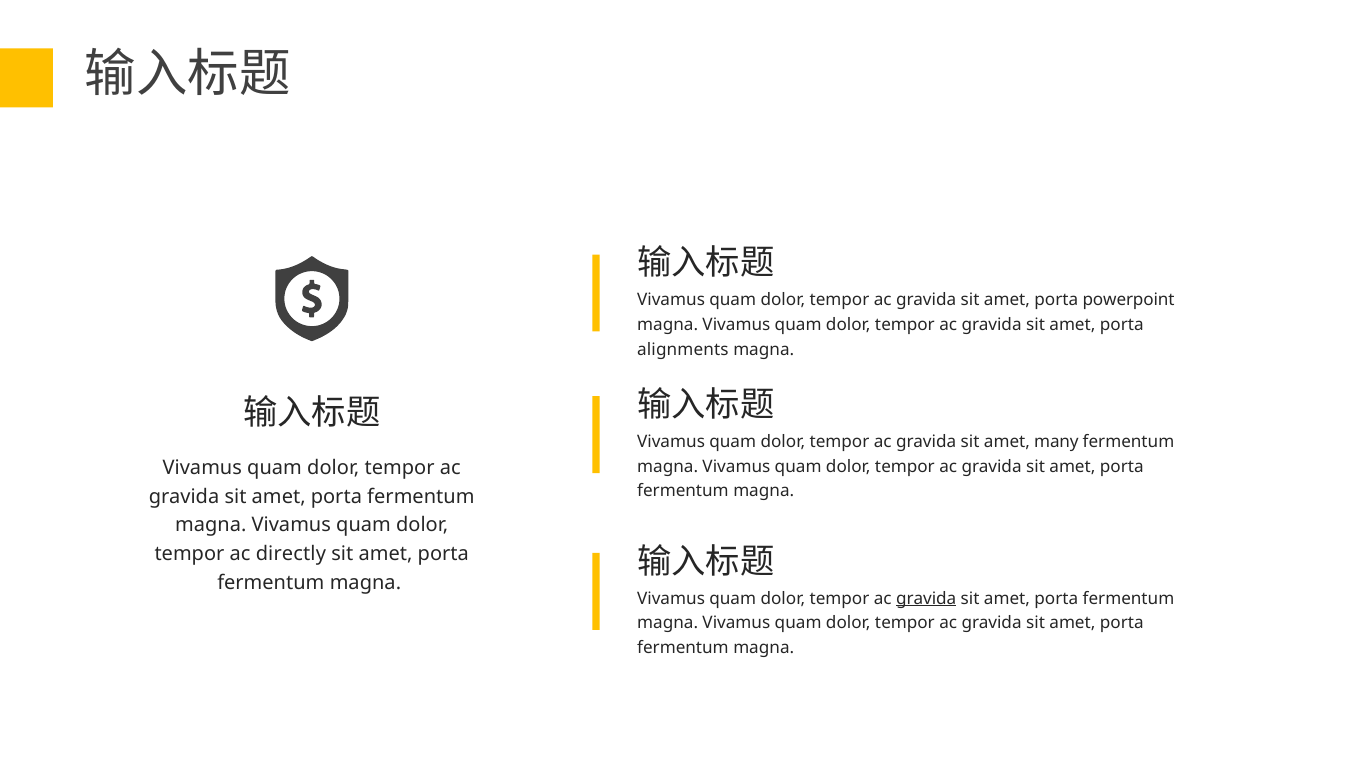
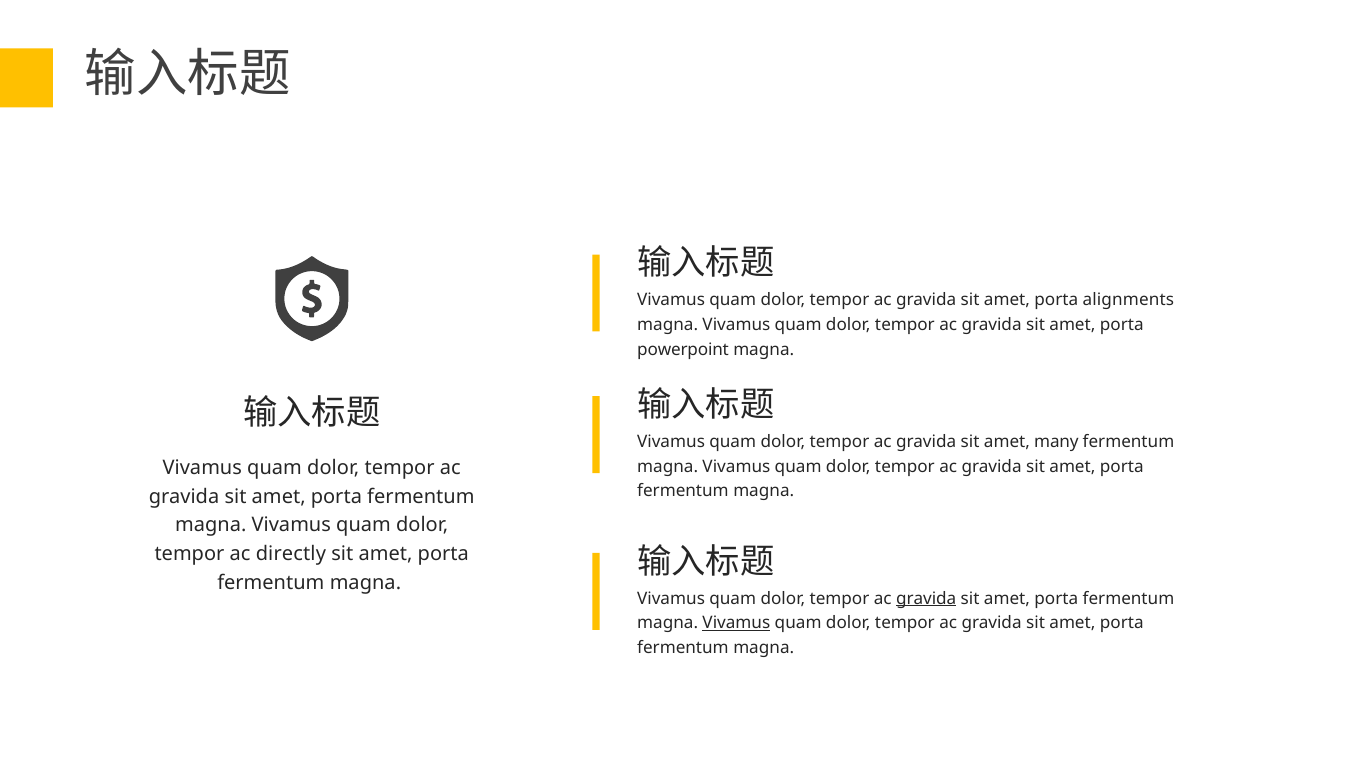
powerpoint: powerpoint -> alignments (1128, 300)
alignments: alignments -> powerpoint (683, 349)
Vivamus underline: none -> present (736, 623)
